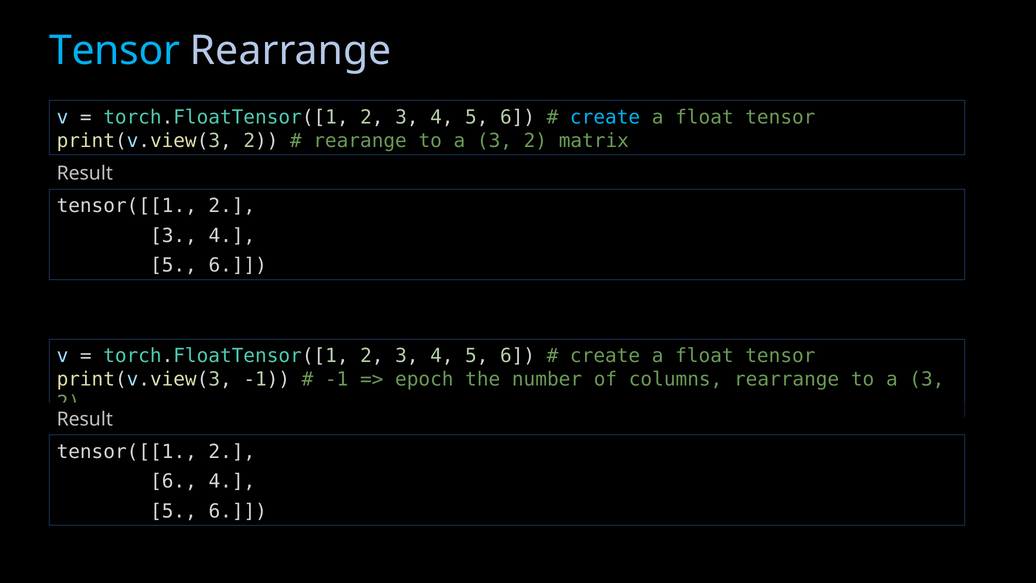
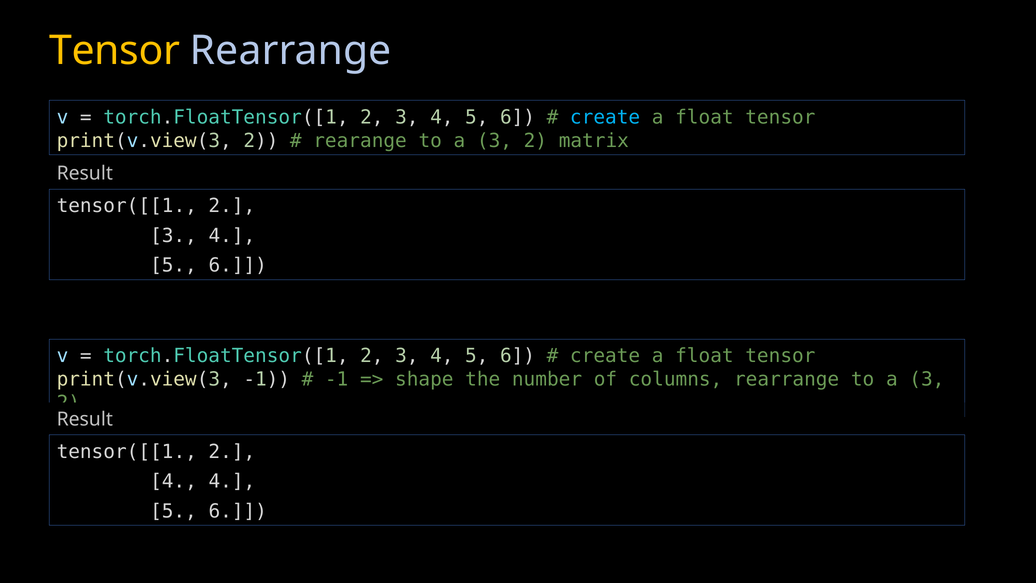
Tensor colour: light blue -> yellow (115, 51)
epoch: epoch -> shape (424, 379)
6: 6 -> 4 (173, 481)
